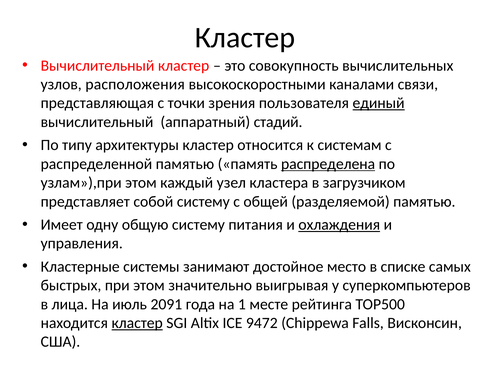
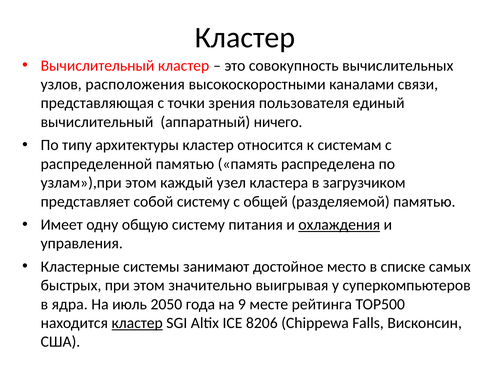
единый underline: present -> none (379, 103)
стадий: стадий -> ничего (278, 122)
распределена underline: present -> none (328, 164)
лица: лица -> ядра (70, 304)
2091: 2091 -> 2050 (166, 304)
1: 1 -> 9 (242, 304)
9472: 9472 -> 8206 (262, 323)
